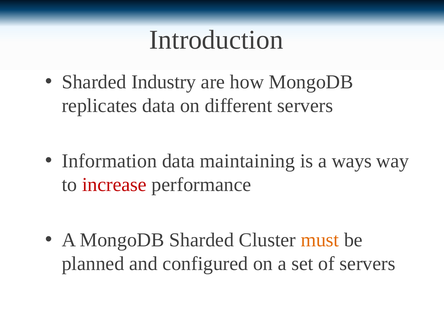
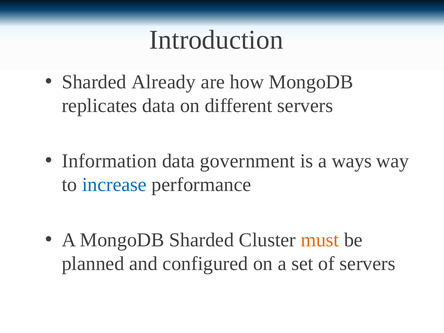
Industry: Industry -> Already (164, 82)
maintaining: maintaining -> government (247, 161)
increase colour: red -> blue (114, 185)
